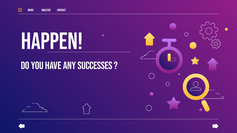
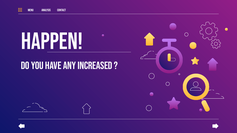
successes: successes -> increased (95, 66)
